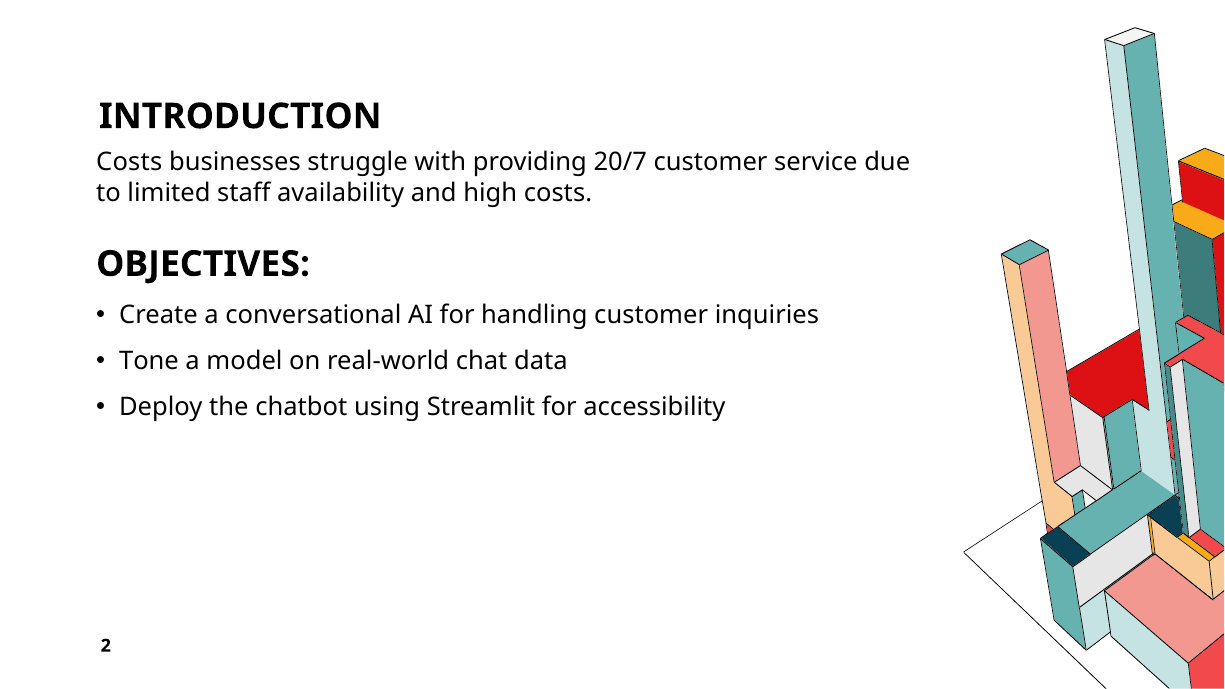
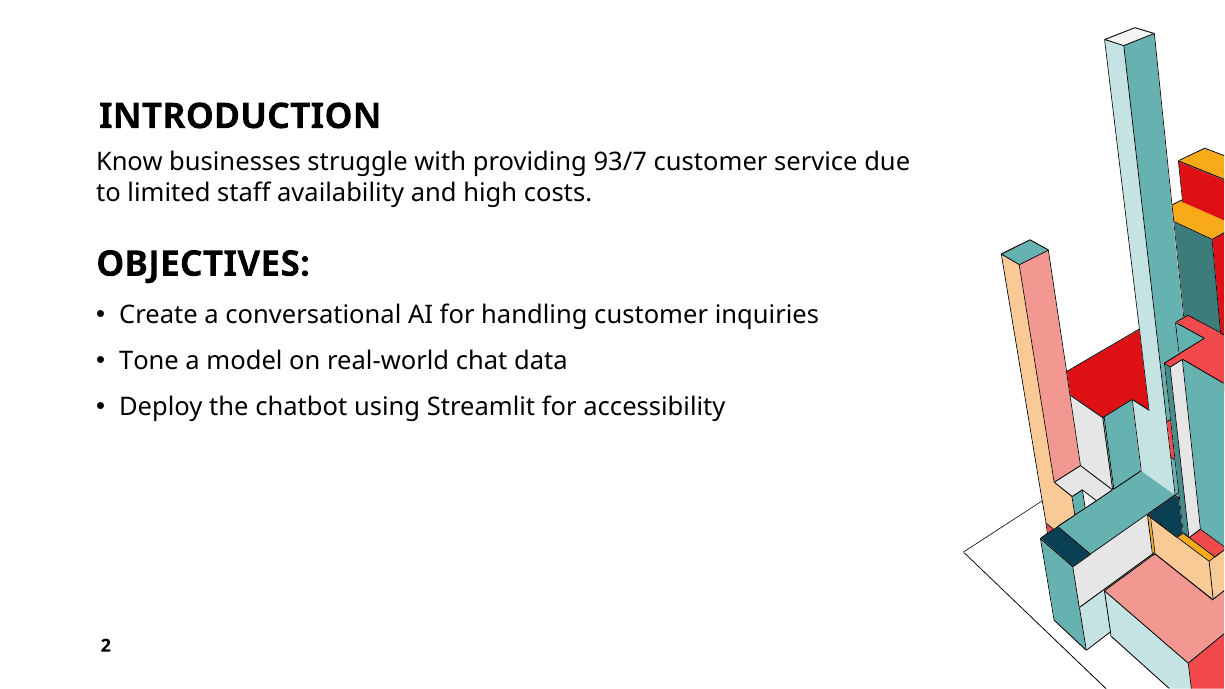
Costs: Costs -> Know (129, 162)
20/7: 20/7 -> 93/7 (620, 162)
